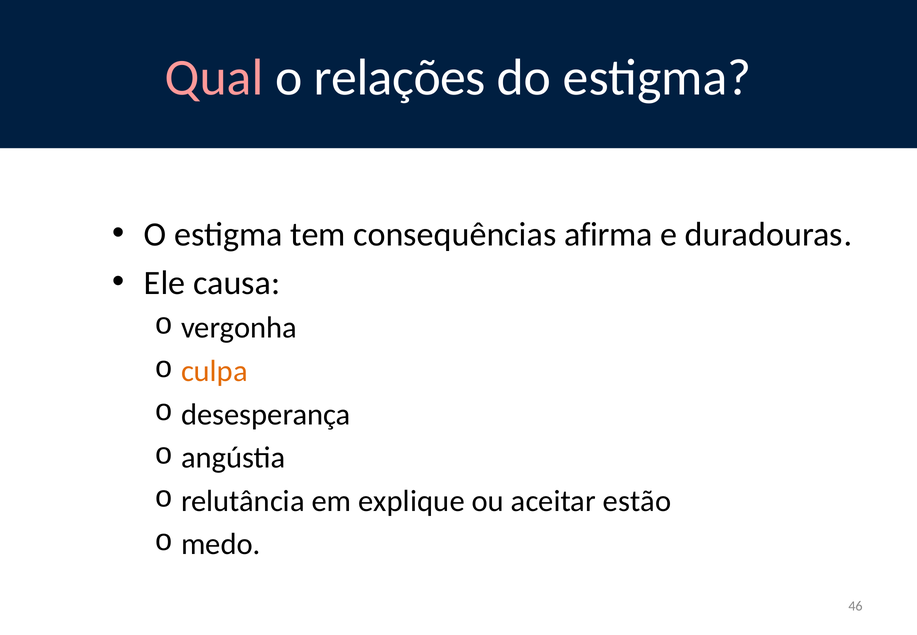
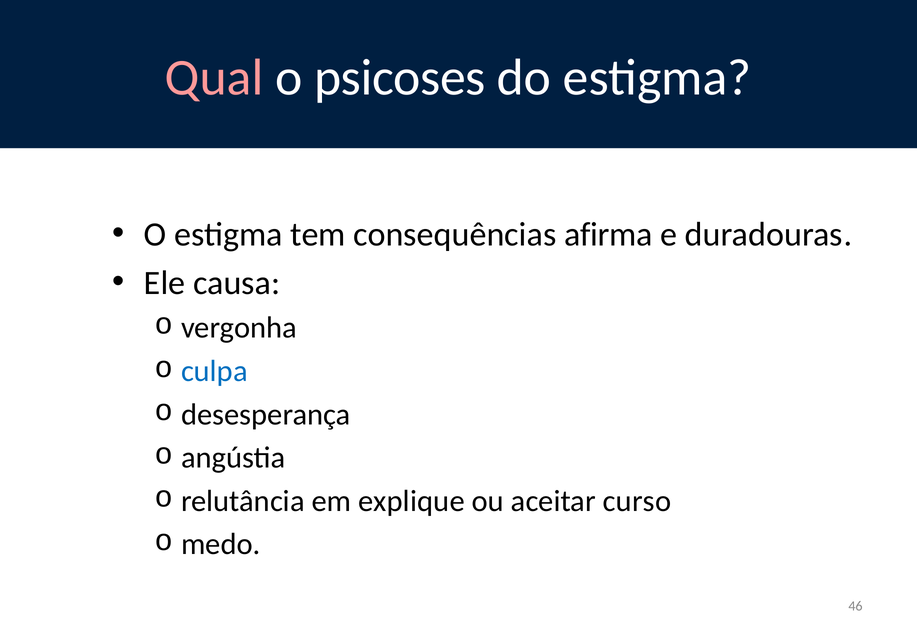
relações: relações -> psicoses (400, 78)
culpa colour: orange -> blue (214, 371)
estão: estão -> curso (637, 501)
